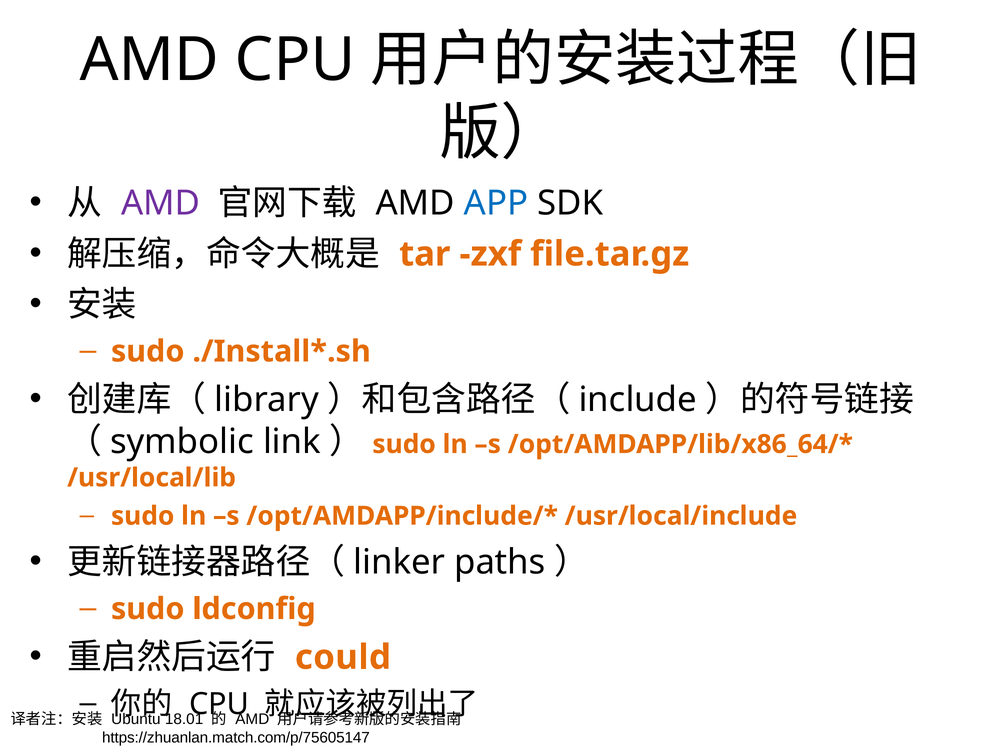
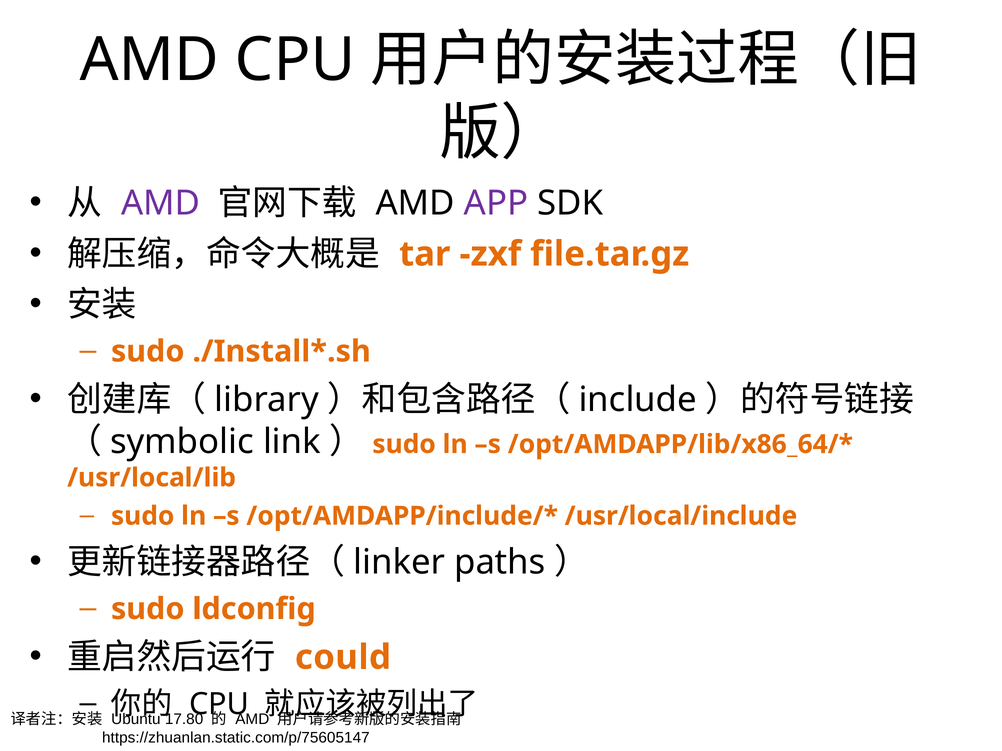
APP colour: blue -> purple (496, 204)
18.01: 18.01 -> 17.80 (184, 720)
https://zhuanlan.match.com/p/75605147: https://zhuanlan.match.com/p/75605147 -> https://zhuanlan.static.com/p/75605147 (236, 738)
